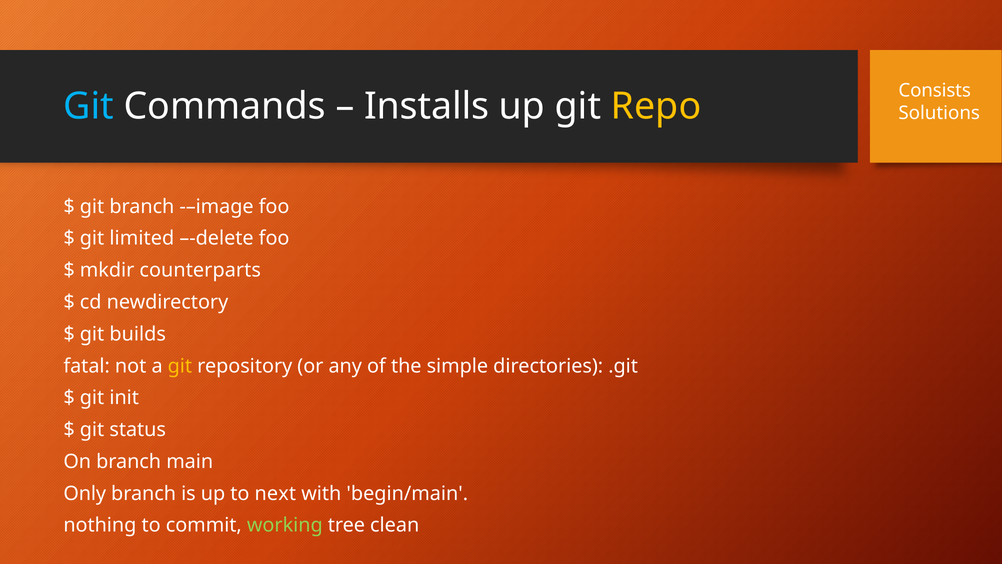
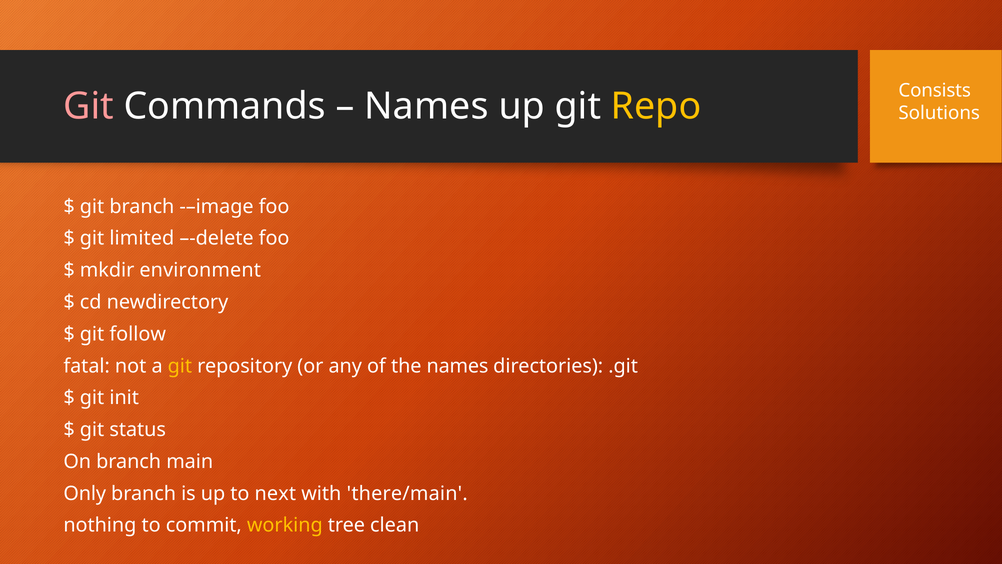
Git colour: light blue -> pink (89, 106)
Installs: Installs -> Names (426, 106)
counterparts: counterparts -> environment (200, 270)
builds: builds -> follow (138, 334)
the simple: simple -> names (457, 366)
begin/main: begin/main -> there/main (407, 493)
working colour: light green -> yellow (285, 525)
